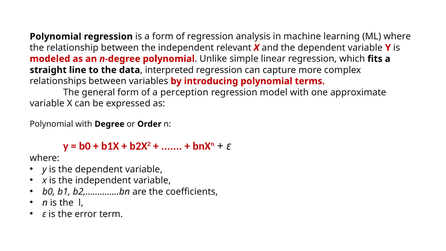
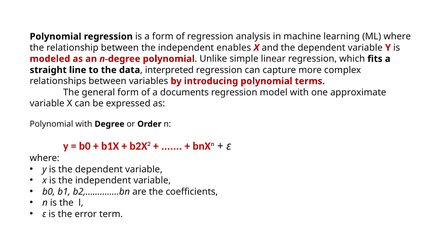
relevant: relevant -> enables (234, 48)
perception: perception -> documents (184, 92)
